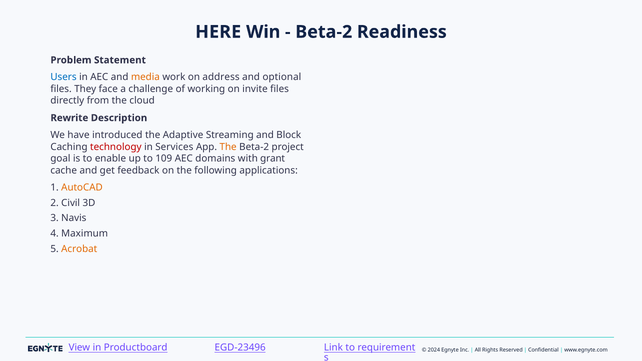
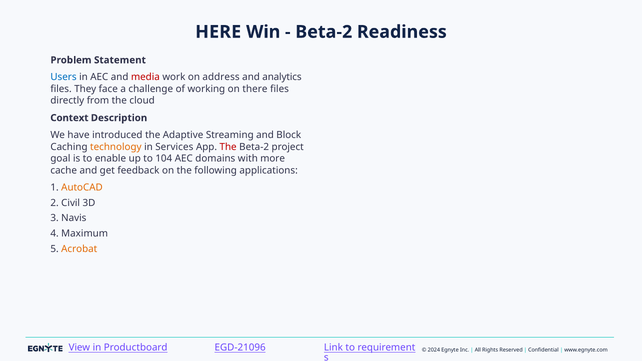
media colour: orange -> red (145, 77)
optional: optional -> analytics (282, 77)
invite: invite -> there (255, 89)
Rewrite: Rewrite -> Context (69, 118)
technology colour: red -> orange (116, 147)
The colour: orange -> red (228, 147)
109: 109 -> 104 (164, 159)
grant: grant -> more (273, 159)
EGD-23496: EGD-23496 -> EGD-21096 (240, 348)
